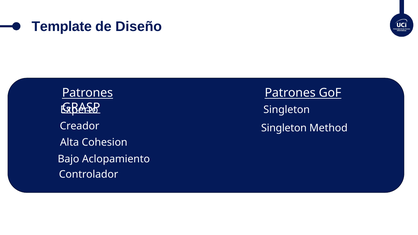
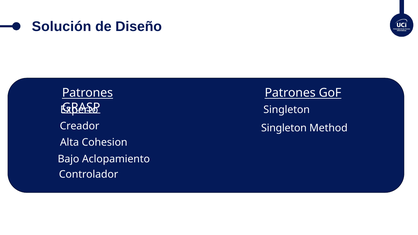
Template: Template -> Solución (62, 27)
